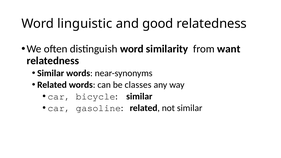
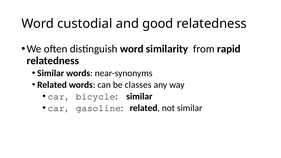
linguistic: linguistic -> custodial (85, 24)
want: want -> rapid (229, 49)
